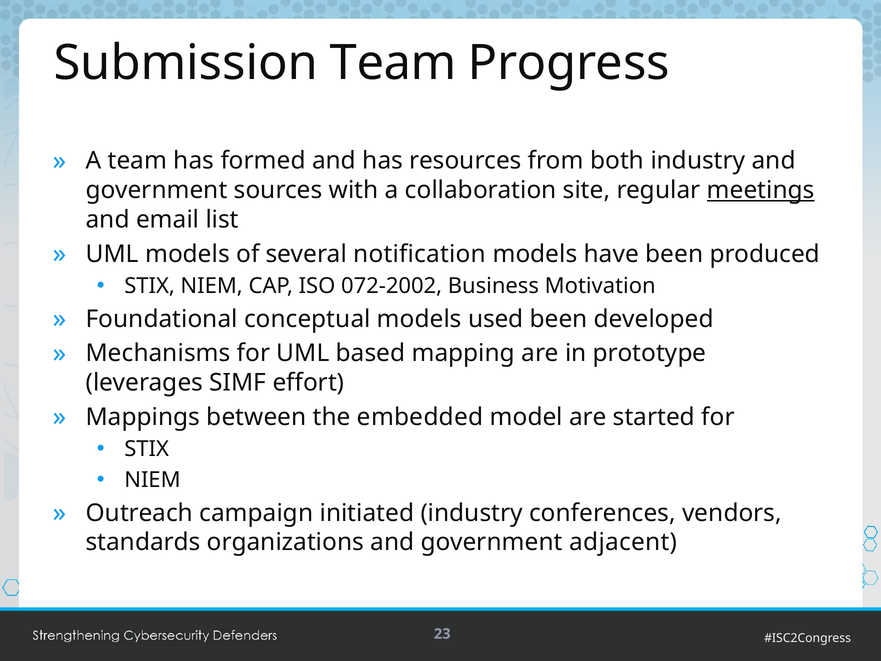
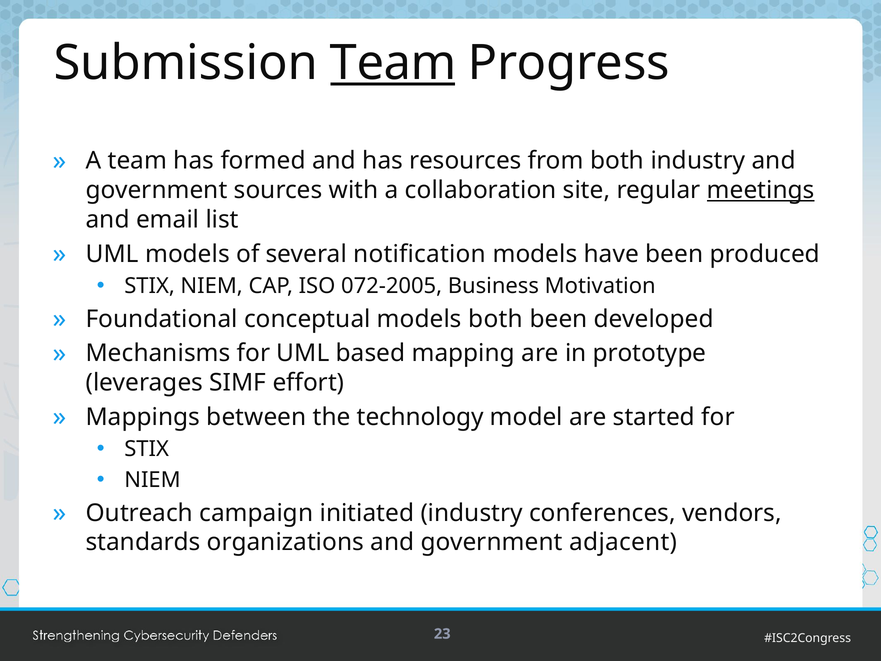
Team underline: none -> present (393, 63)
072-2002: 072-2002 -> 072-2005 (392, 286)
models used: used -> both (496, 319)
embedded: embedded -> technology (420, 417)
